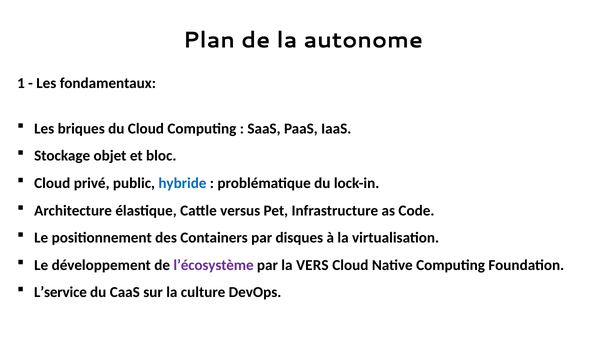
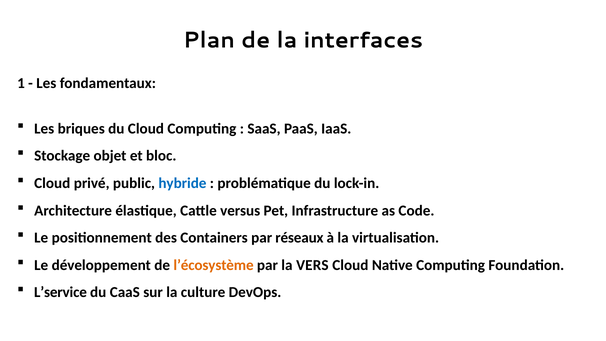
autonome: autonome -> interfaces (363, 40)
disques: disques -> réseaux (299, 238)
l’écosystème colour: purple -> orange (214, 265)
